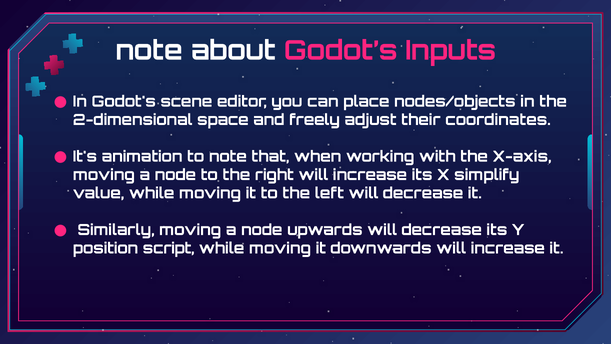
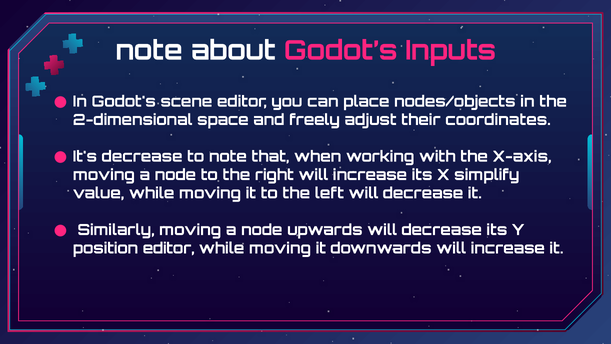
It's animation: animation -> decrease (142, 156)
position script: script -> editor (169, 248)
